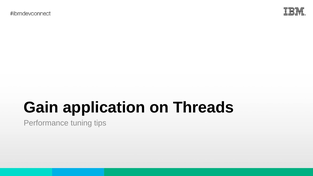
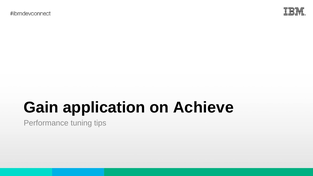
Threads: Threads -> Achieve (203, 107)
